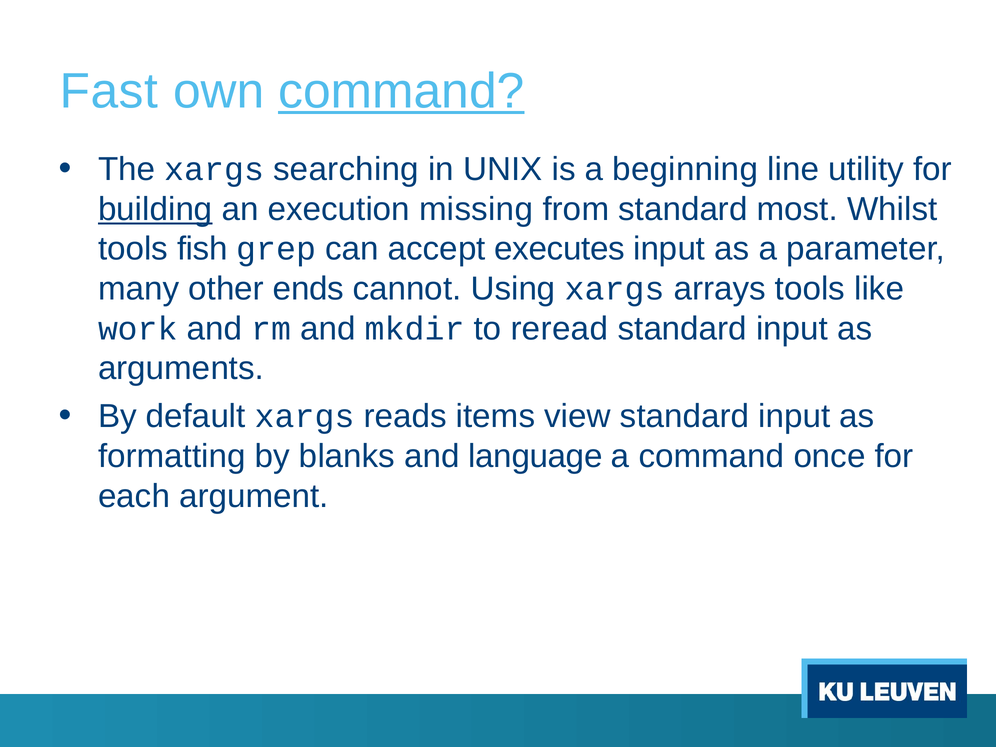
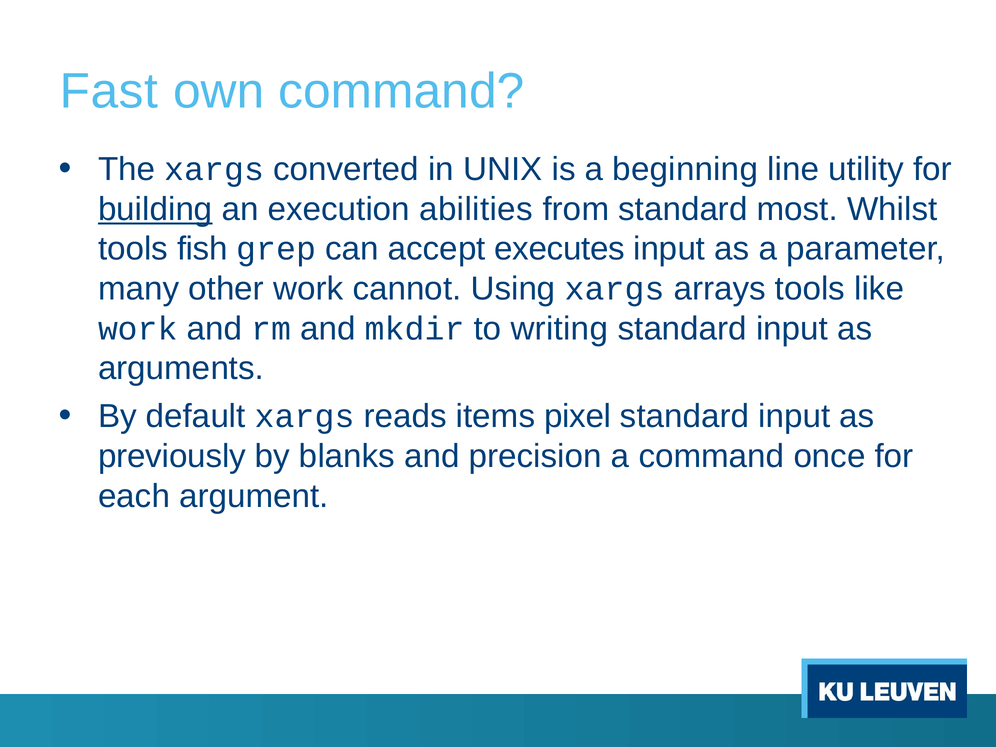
command underline: present -> none (401, 91)
searching: searching -> converted (346, 169)
missing: missing -> abilities (476, 209)
other ends: ends -> work (308, 289)
reread: reread -> writing (559, 329)
view: view -> pixel (578, 416)
formatting: formatting -> previously (172, 456)
language: language -> precision (535, 456)
